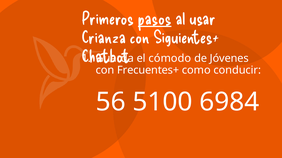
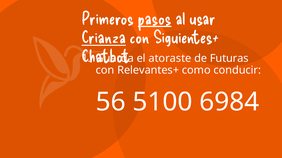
Crianza underline: none -> present (104, 38)
cómodo: cómodo -> atoraste (170, 59)
Jóvenes: Jóvenes -> Futuras (229, 59)
Frecuentes+: Frecuentes+ -> Relevantes+ (148, 70)
